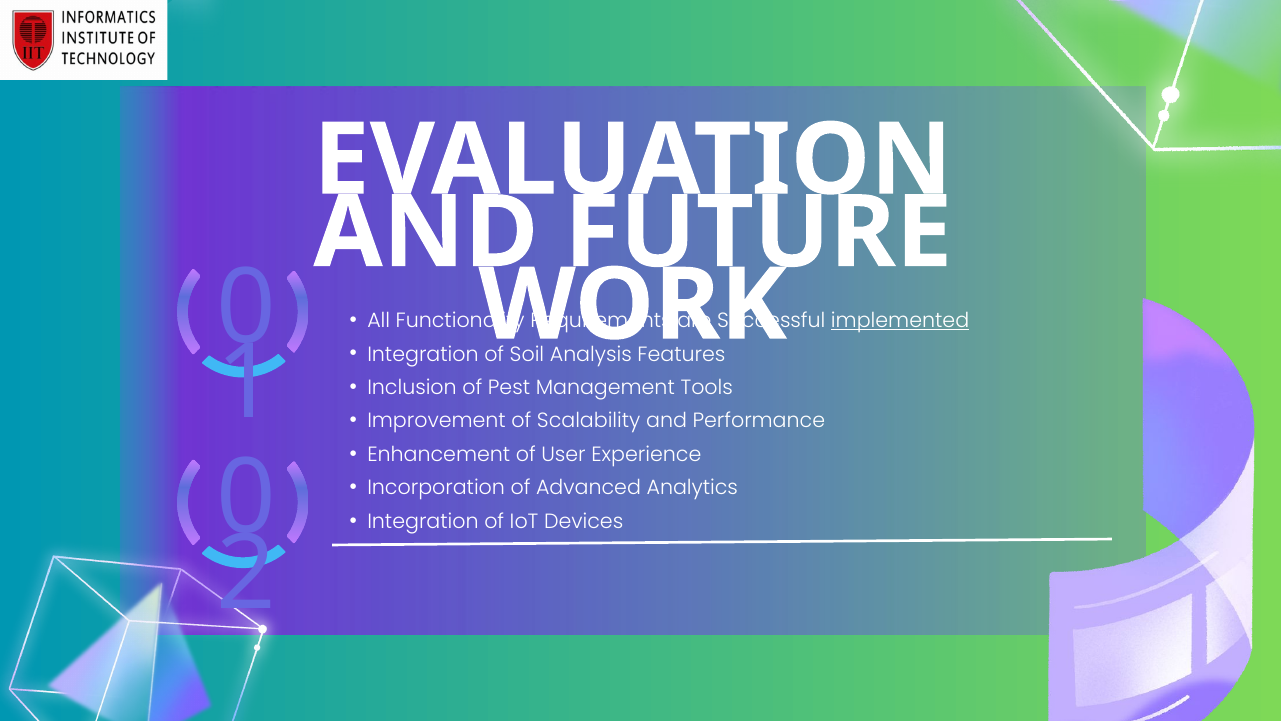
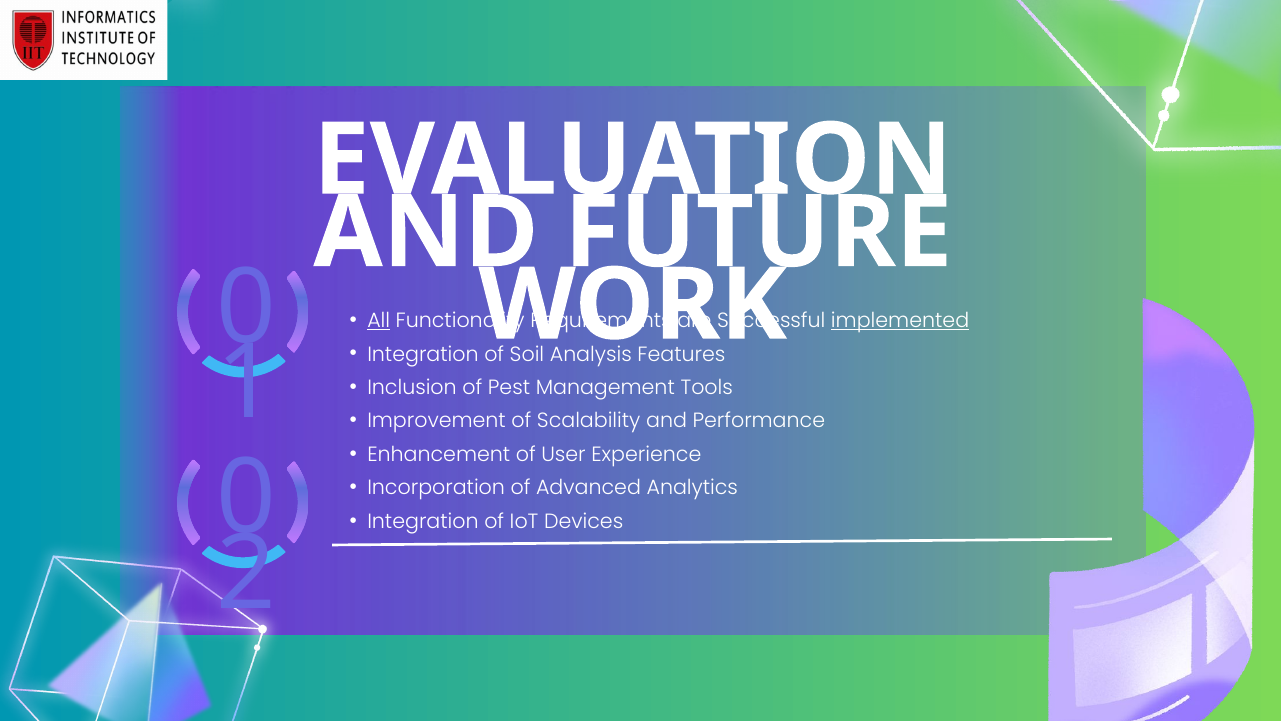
All underline: none -> present (379, 321)
